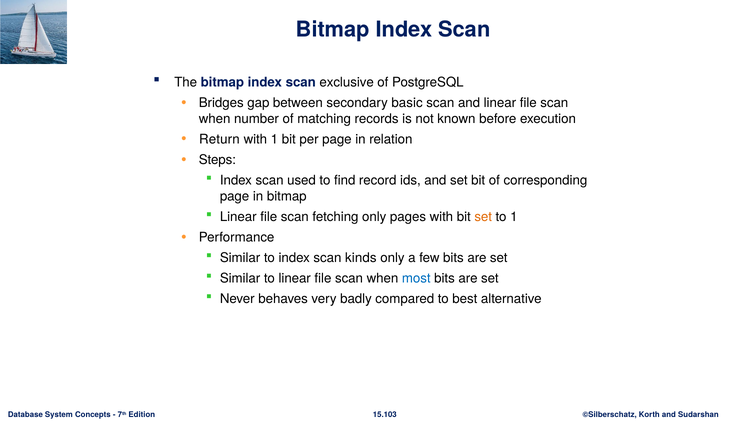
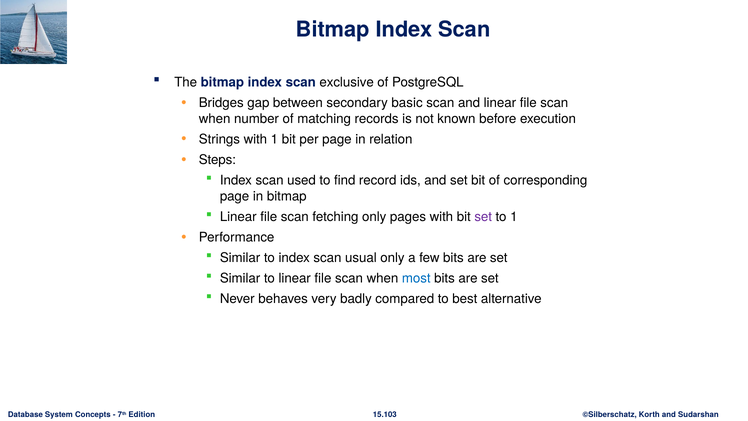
Return: Return -> Strings (219, 139)
set colour: orange -> purple (483, 217)
kinds: kinds -> usual (361, 258)
